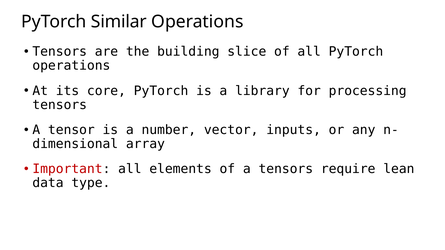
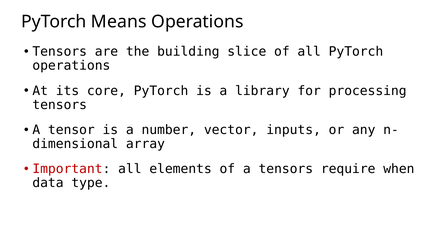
Similar: Similar -> Means (119, 22)
lean: lean -> when (399, 169)
